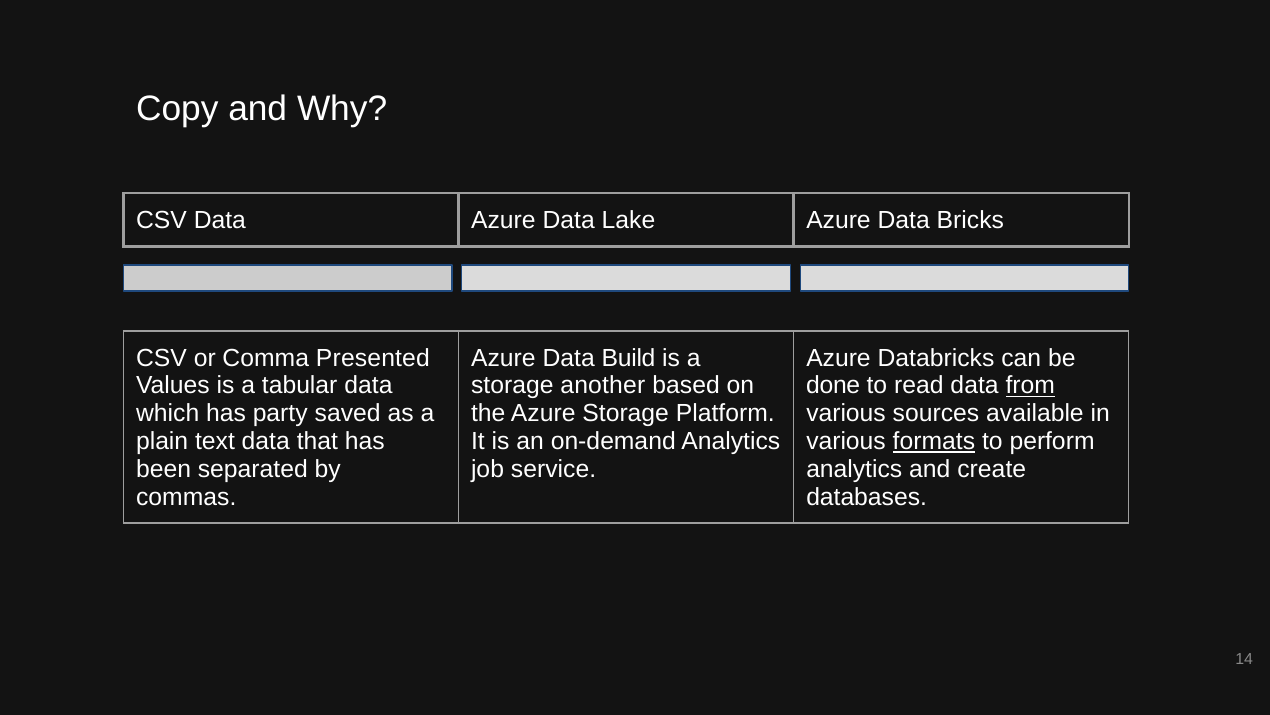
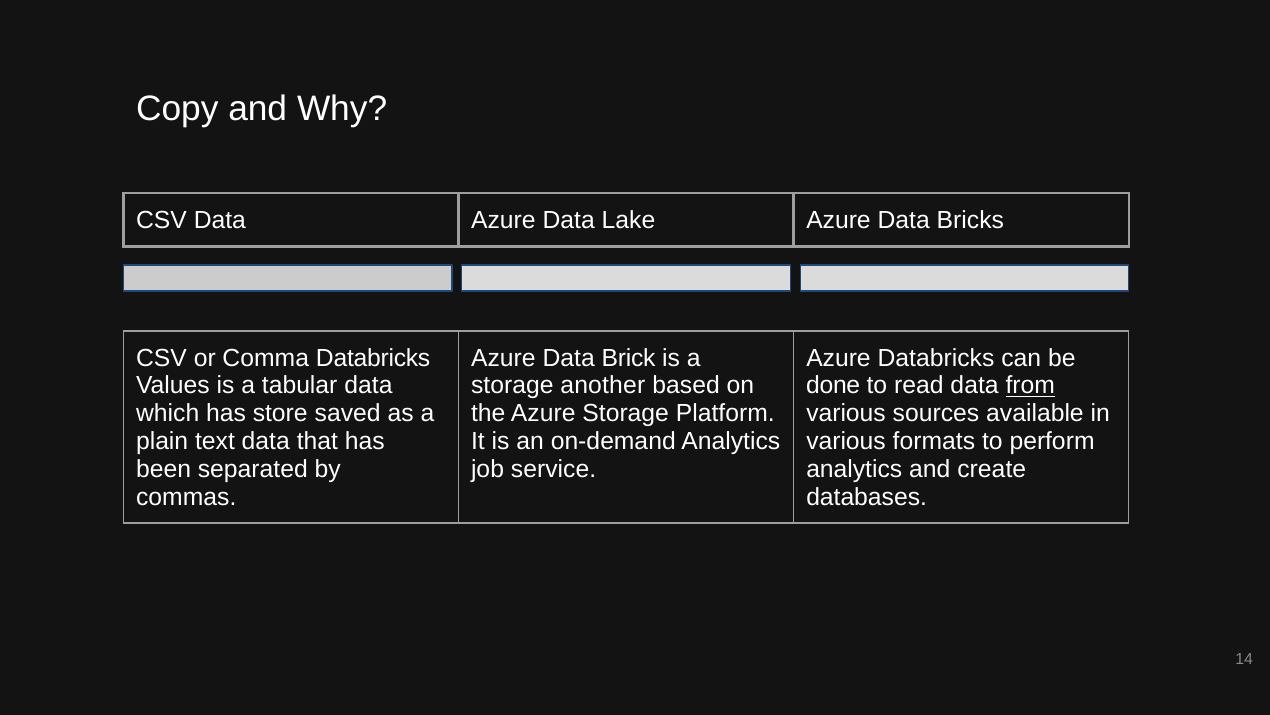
Comma Presented: Presented -> Databricks (373, 358)
Build: Build -> Brick (629, 358)
party: party -> store (280, 413)
formats underline: present -> none (934, 441)
